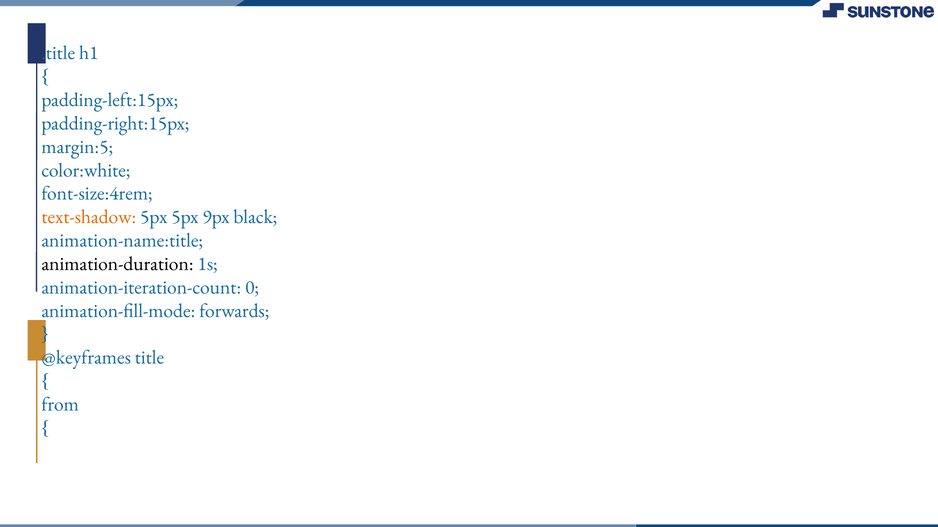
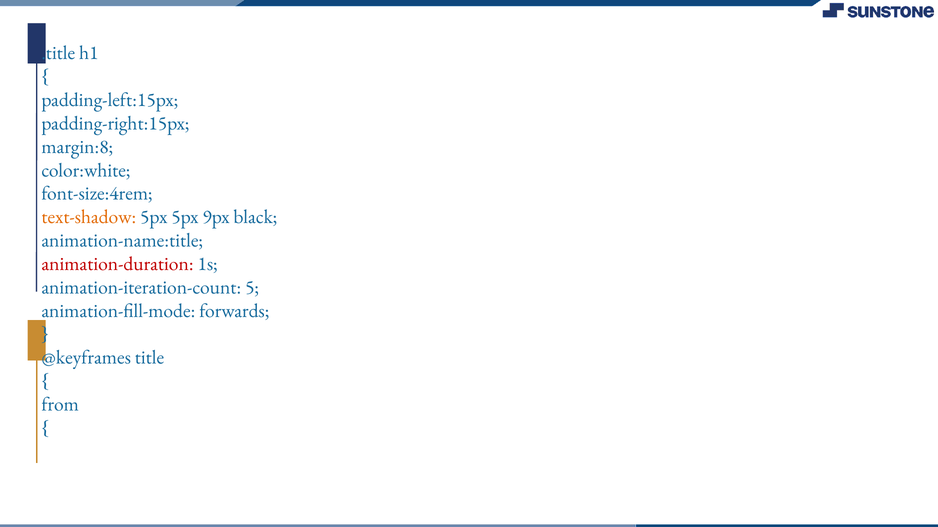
margin:5: margin:5 -> margin:8 (77, 147)
animation-duration colour: black -> red (118, 264)
0: 0 -> 5 (252, 288)
